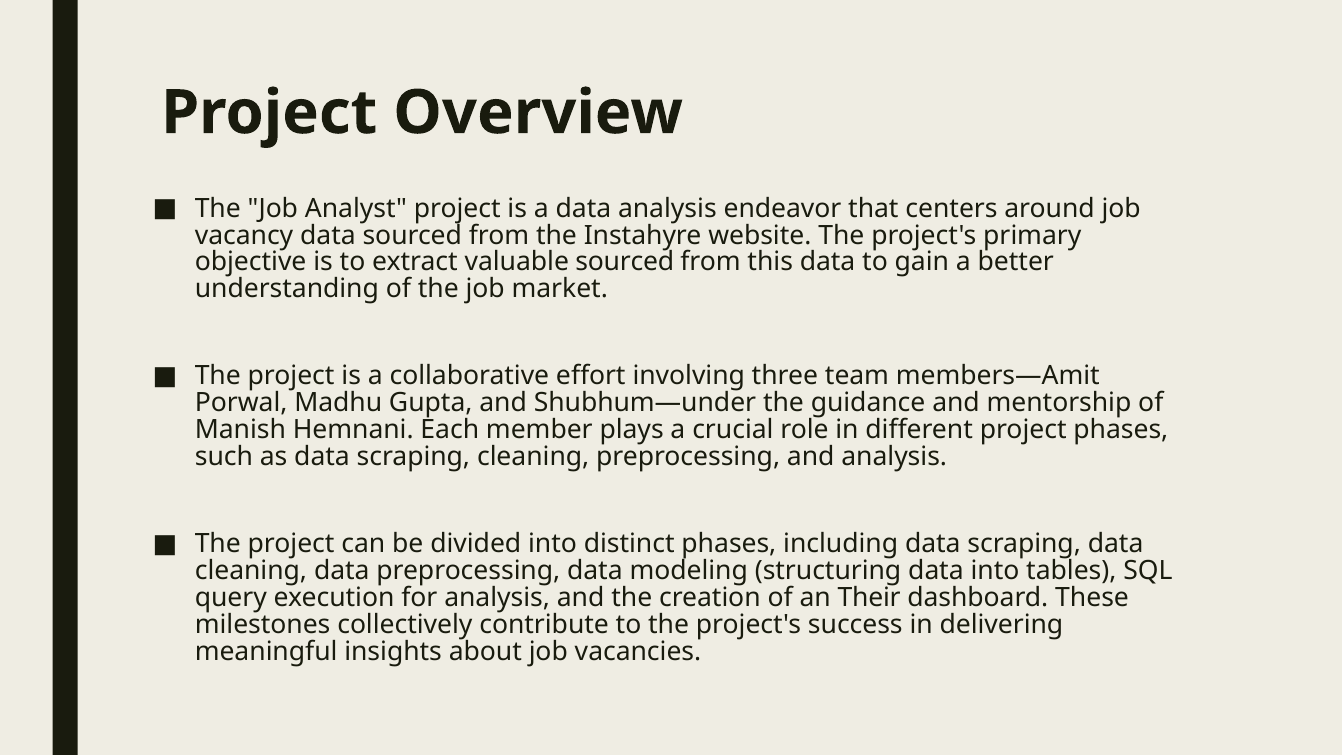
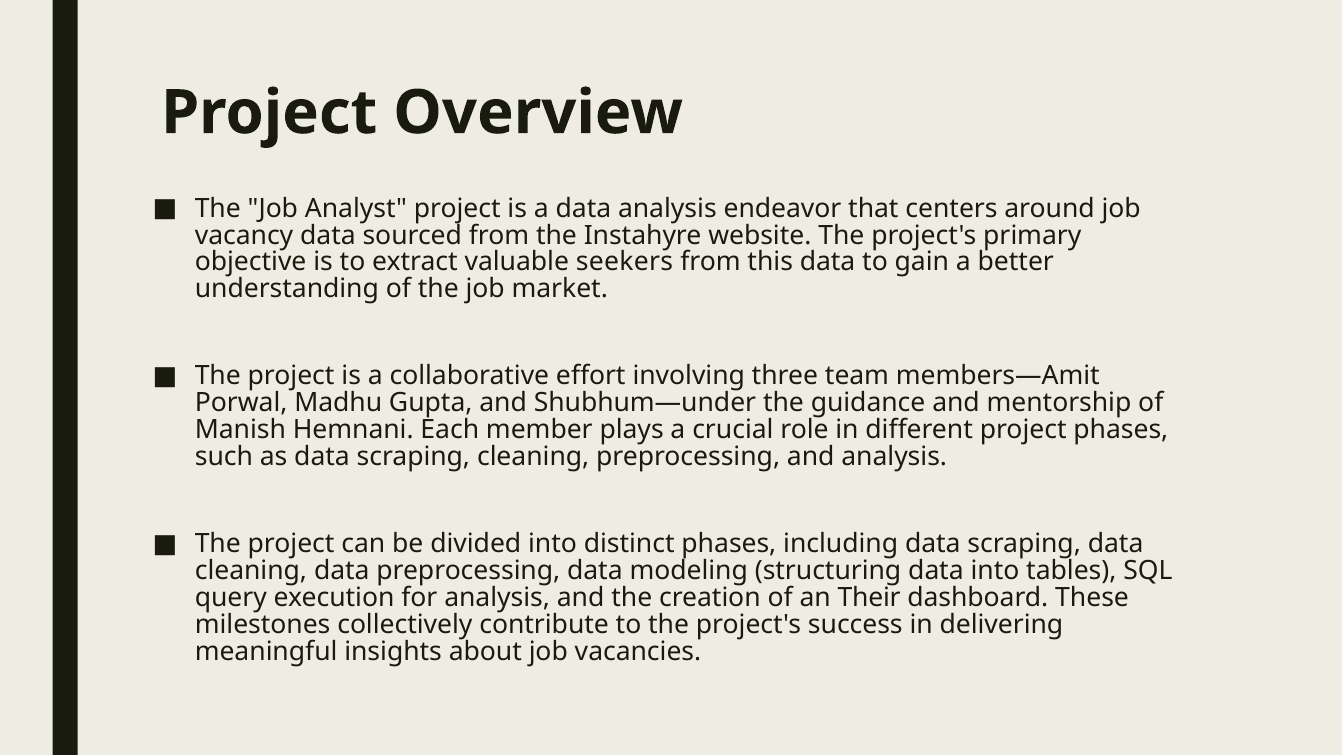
valuable sourced: sourced -> seekers (625, 262)
